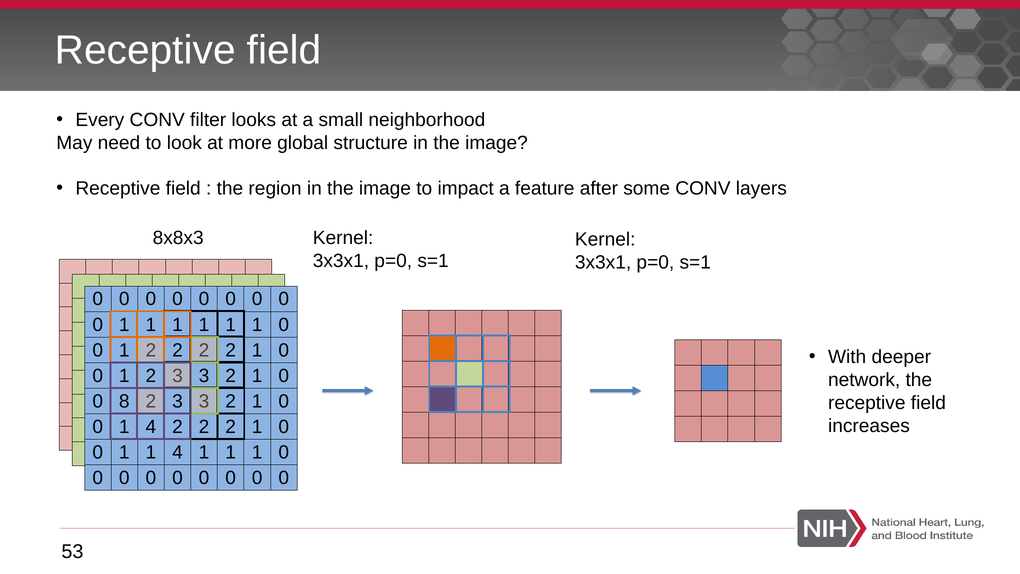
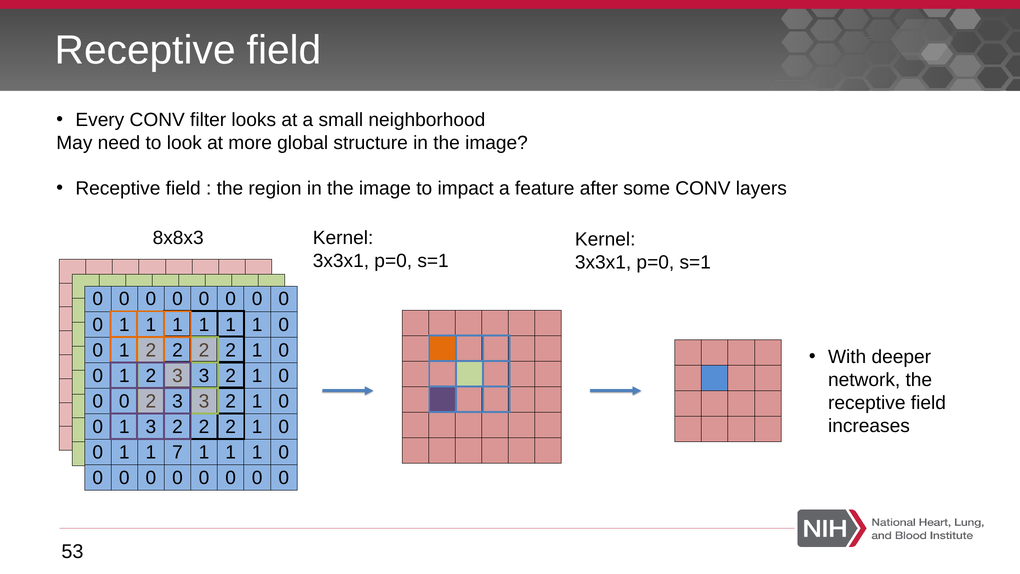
8: 8 -> 0 (124, 401)
0 1 4: 4 -> 3 (151, 427)
1 1 4: 4 -> 7 (177, 452)
